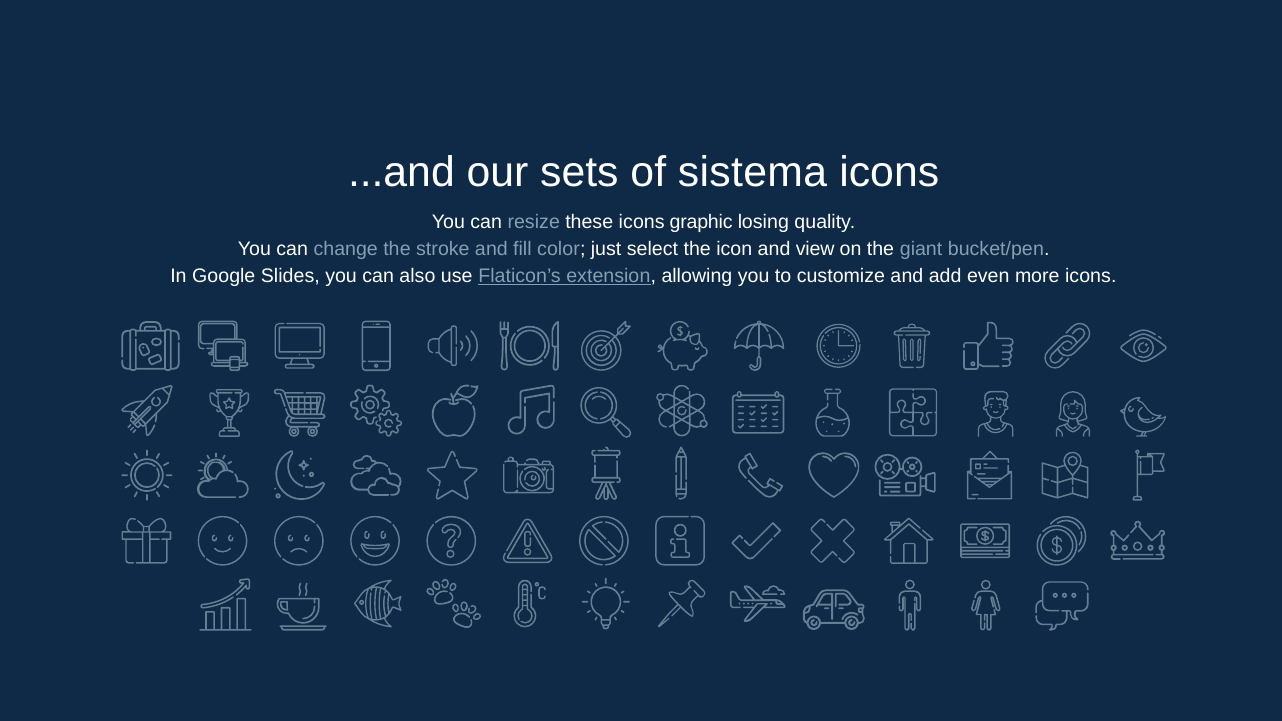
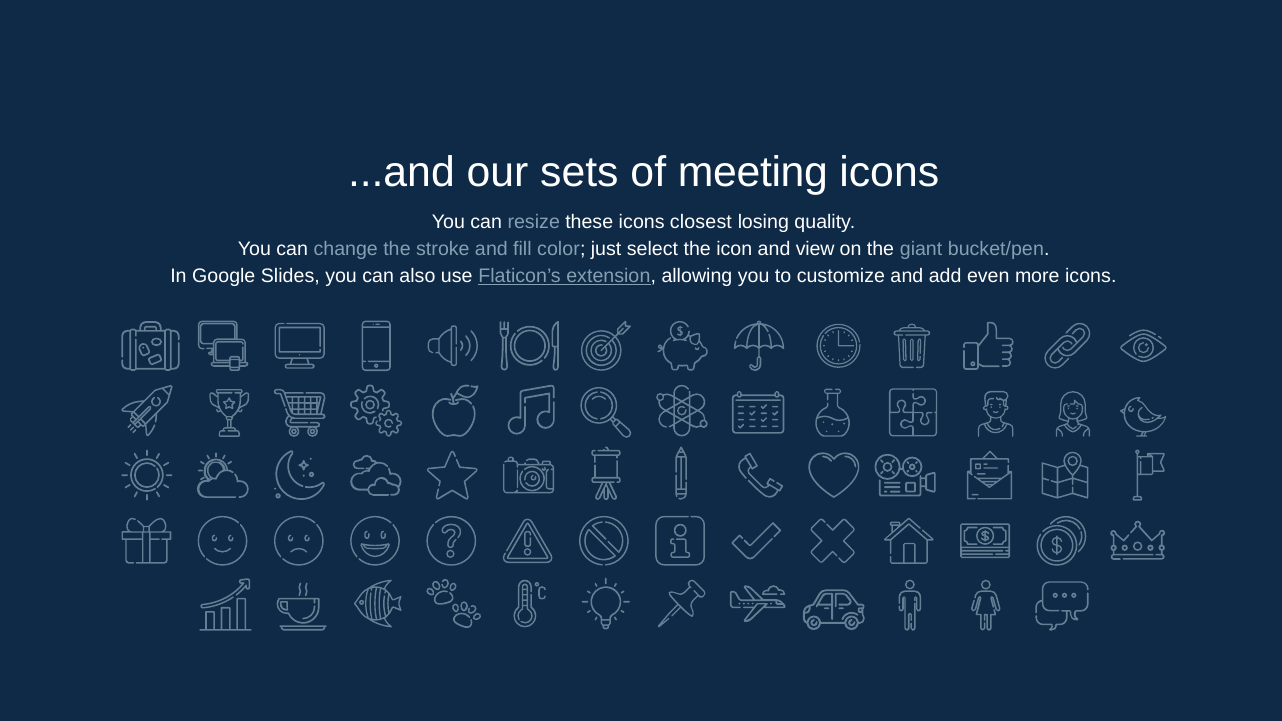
sistema: sistema -> meeting (753, 172)
graphic: graphic -> closest (701, 222)
